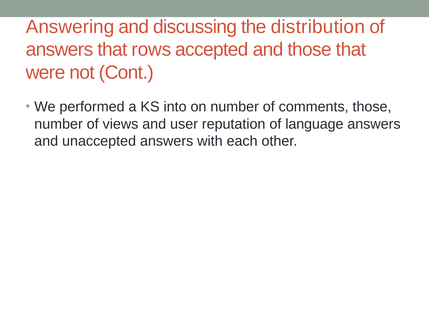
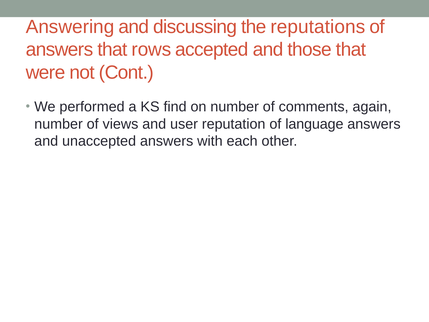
distribution: distribution -> reputations (318, 27)
into: into -> find (175, 107)
comments those: those -> again (372, 107)
